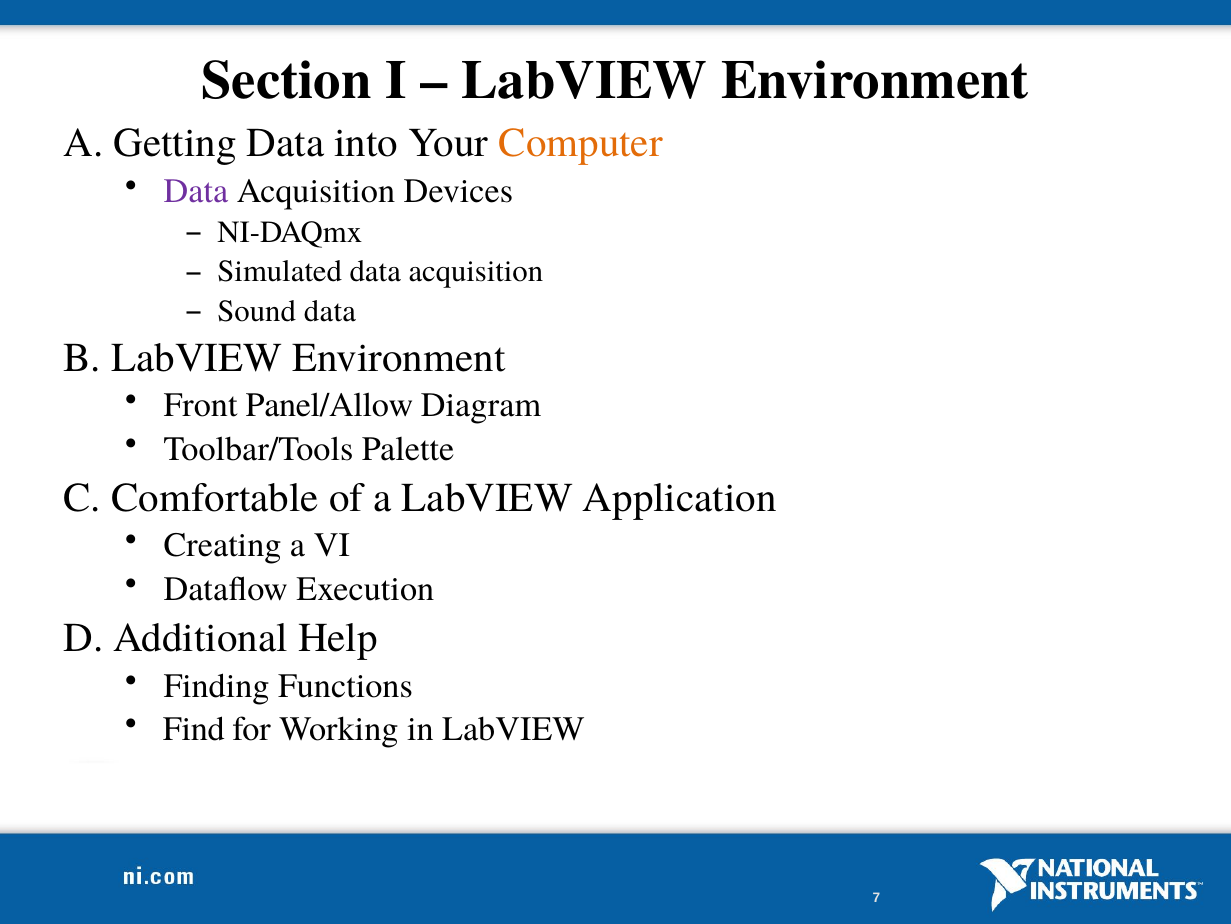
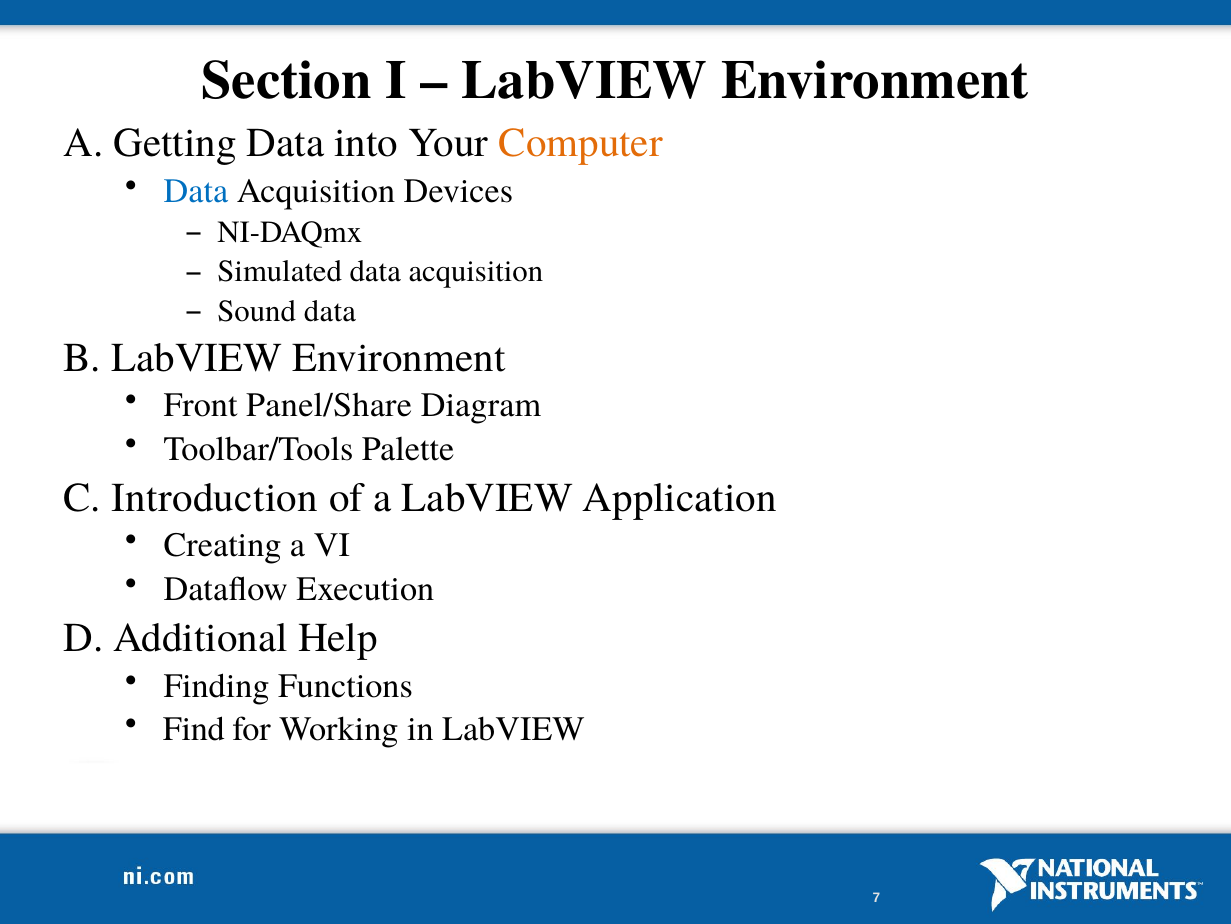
Data colour: purple -> blue (196, 191)
Panel/Allow: Panel/Allow -> Panel/Share (329, 405)
Comfortable: Comfortable -> Introduction (215, 498)
